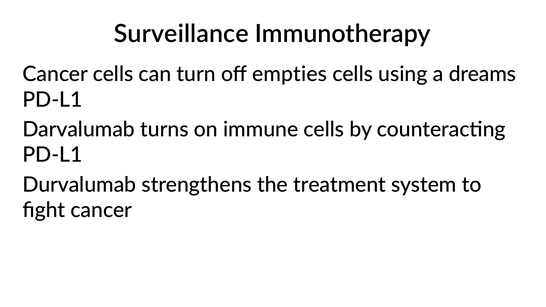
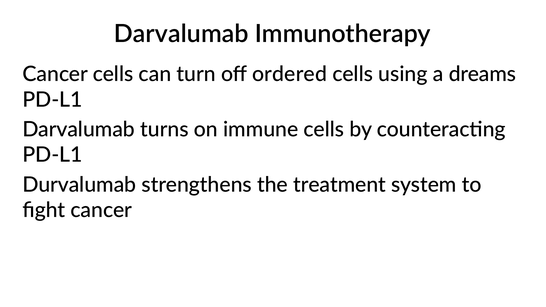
Surveillance: Surveillance -> Darvalumab (181, 34)
empties: empties -> ordered (289, 74)
